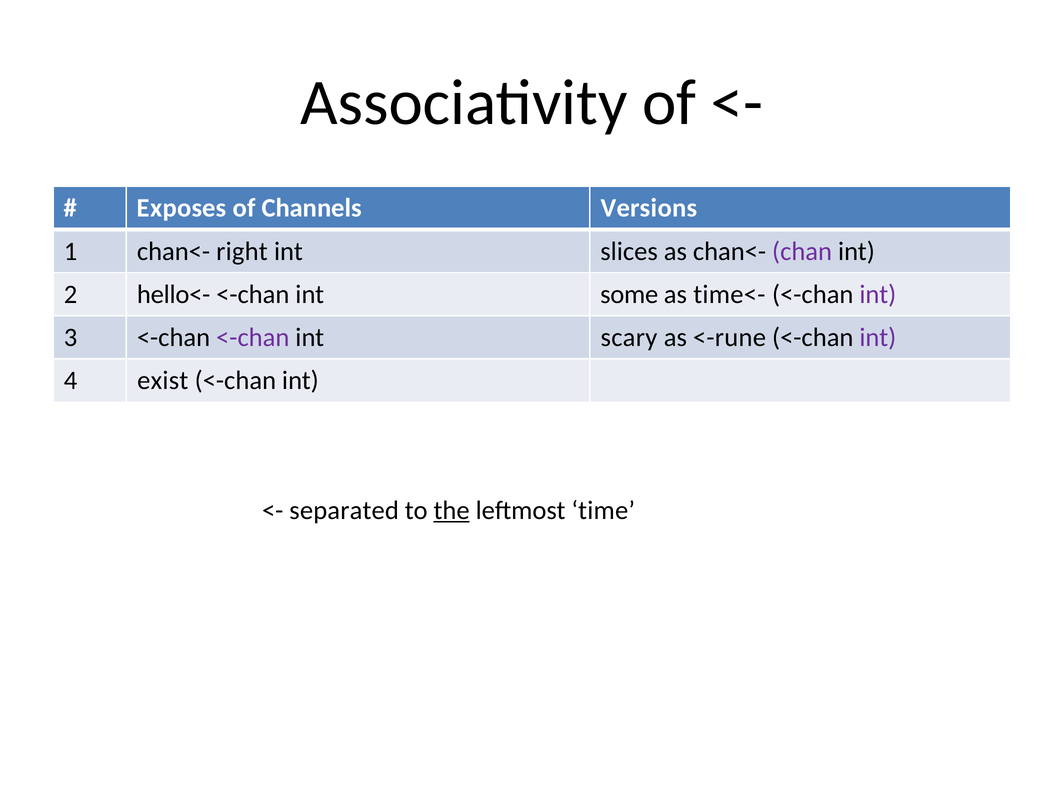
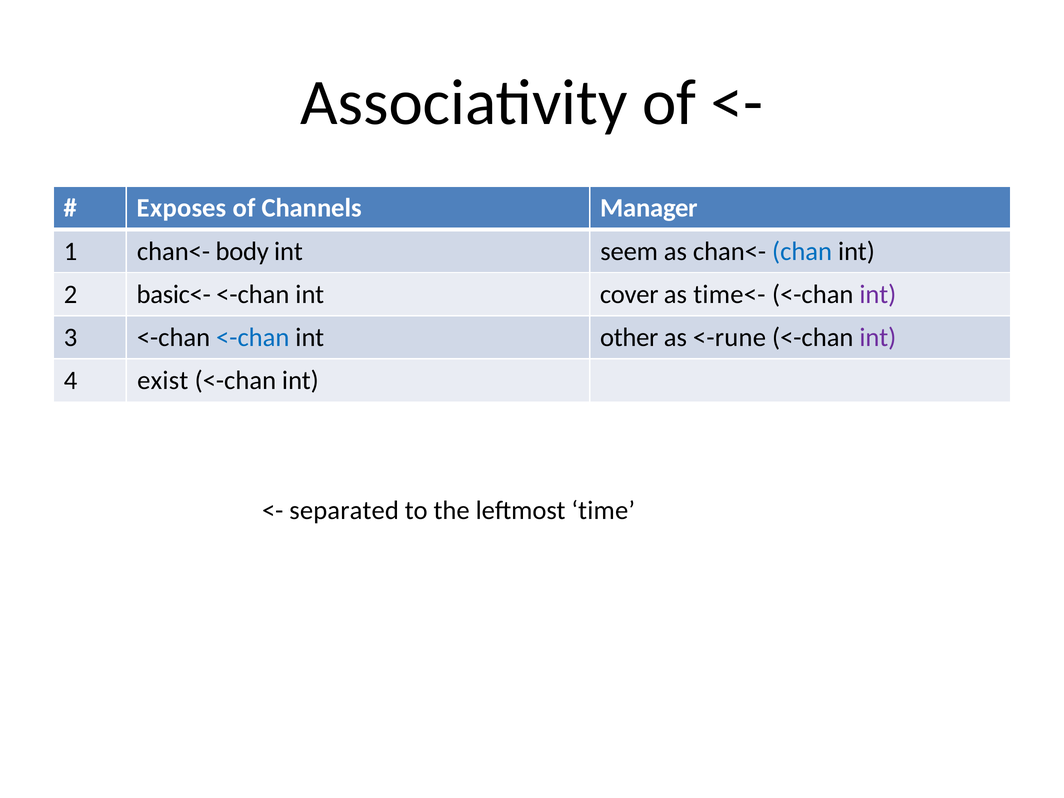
Versions: Versions -> Manager (649, 208)
right: right -> body (242, 251)
slices: slices -> seem (629, 251)
chan colour: purple -> blue (802, 251)
hello<-: hello<- -> basic<- (174, 294)
some: some -> cover (629, 294)
<-chan colour: purple -> blue (253, 338)
scary: scary -> other (629, 338)
the underline: present -> none (452, 510)
